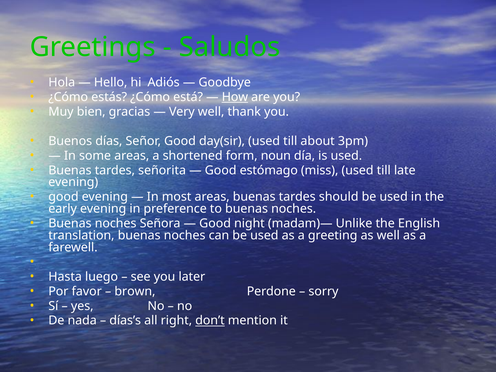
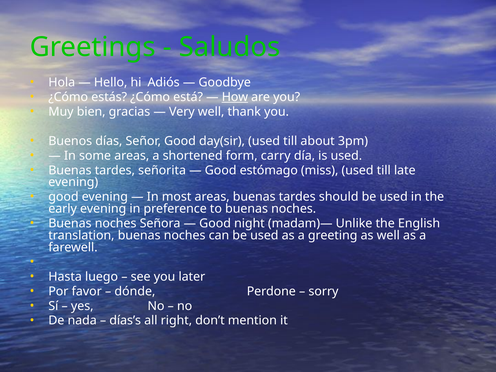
noun: noun -> carry (276, 156)
brown: brown -> dónde (135, 291)
don’t underline: present -> none (210, 321)
